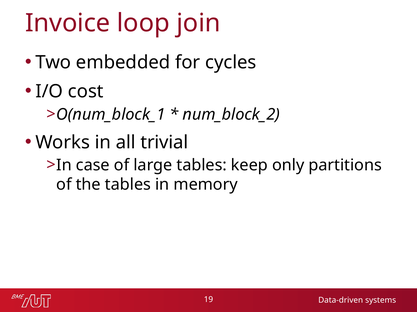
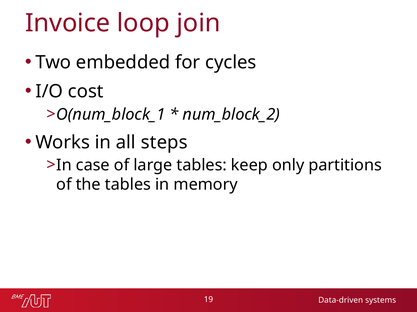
trivial: trivial -> steps (164, 143)
